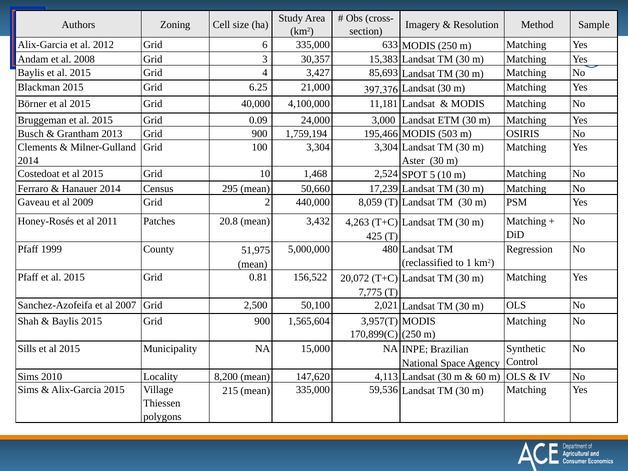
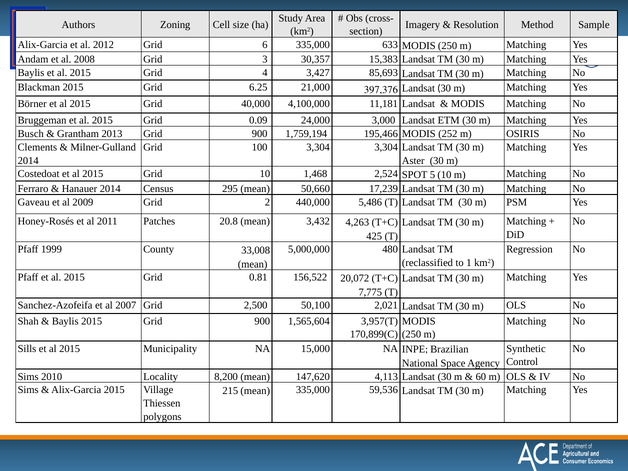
503: 503 -> 252 (448, 134)
8,059: 8,059 -> 5,486 (370, 202)
51,975: 51,975 -> 33,008 (256, 250)
